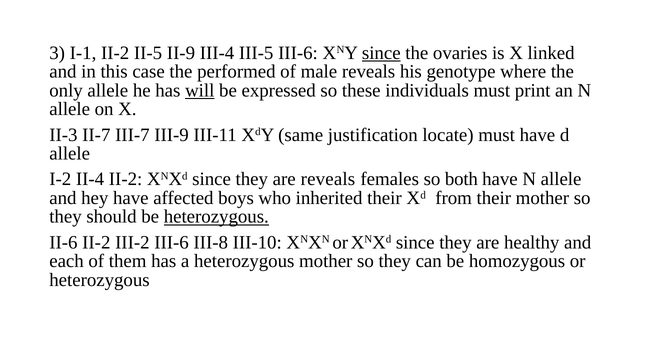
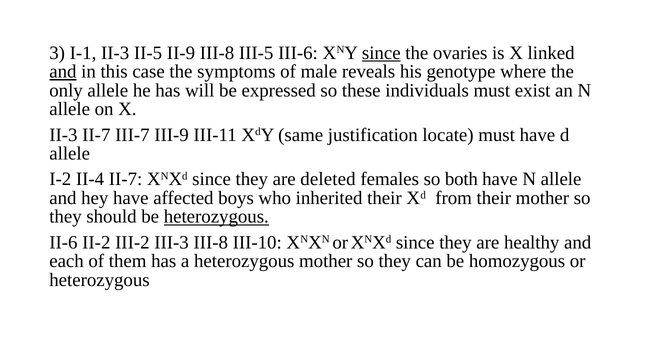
I-1 II-2: II-2 -> II-3 (115, 53)
II-9 III-4: III-4 -> III-8 (217, 53)
and underline: none -> present (63, 72)
performed: performed -> symptoms (236, 72)
will underline: present -> none (200, 90)
print: print -> exist (533, 90)
II-4 II-2: II-2 -> II-7 (126, 179)
are reveals: reveals -> deleted (328, 179)
III-2 III-6: III-6 -> III-3 (172, 242)
